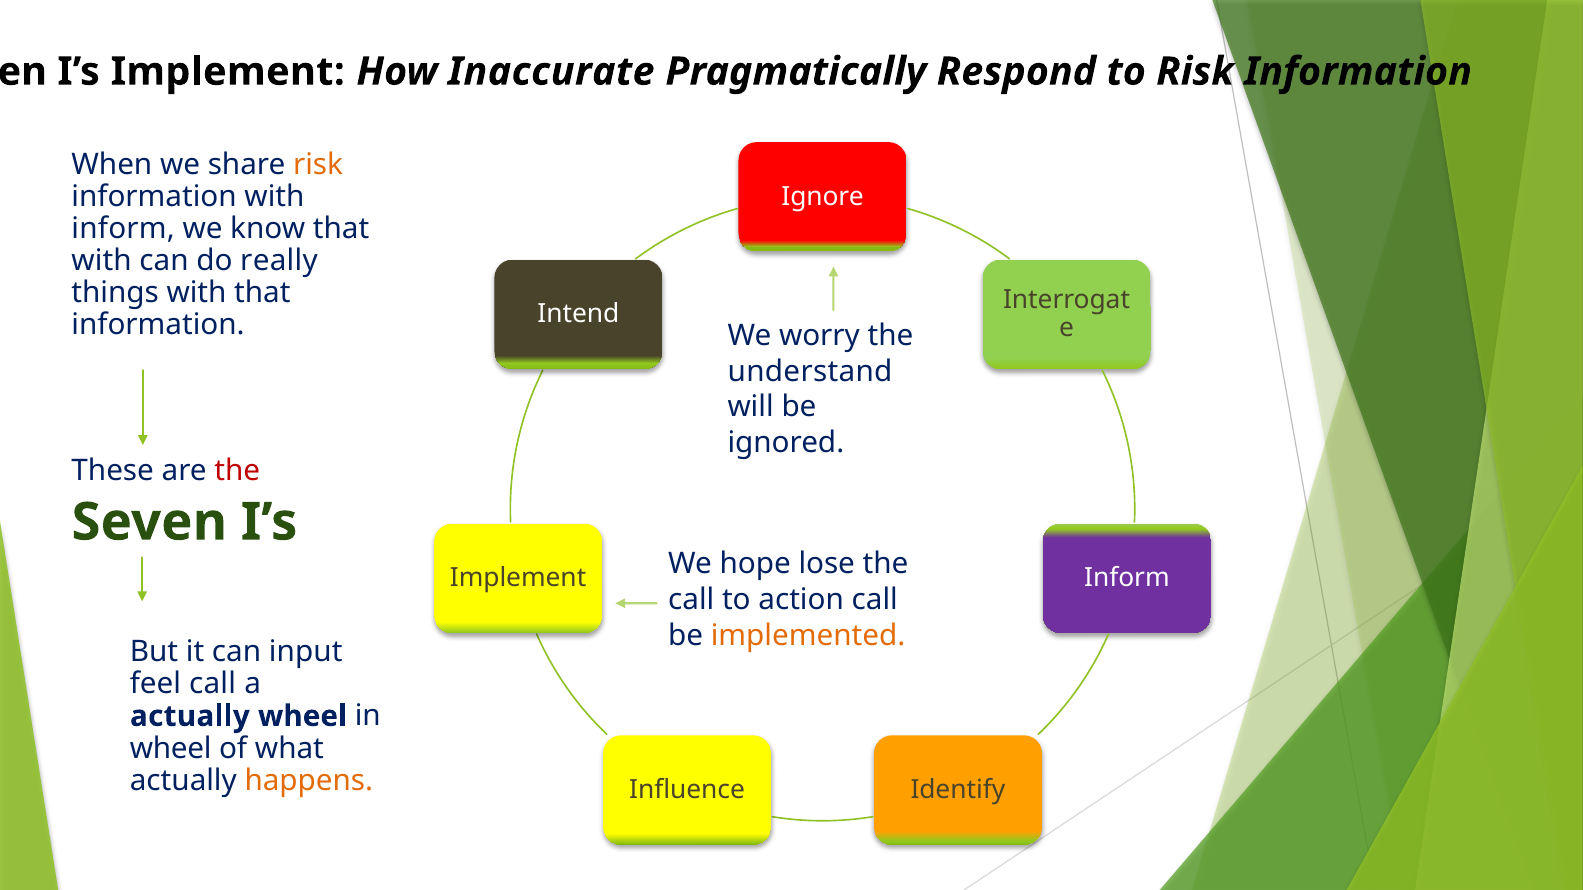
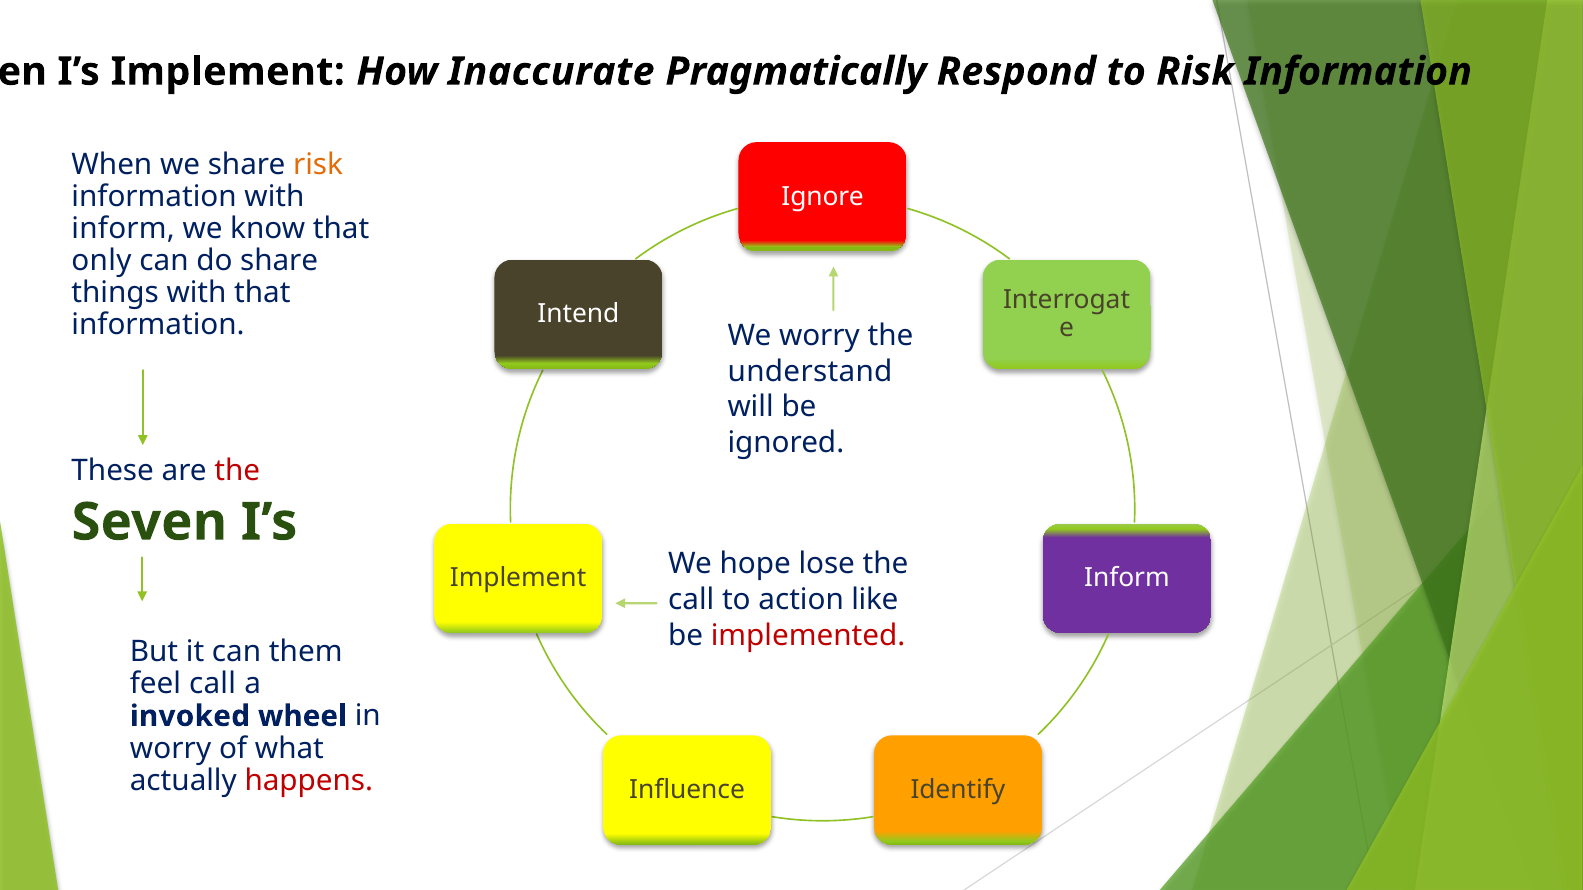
with: with -> only (101, 261)
do really: really -> share (279, 261)
action call: call -> like (875, 600)
implemented colour: orange -> red (808, 636)
input: input -> them (306, 652)
actually: actually -> invoked (190, 717)
wheel: wheel -> worry (171, 749)
happens colour: orange -> red (309, 781)
